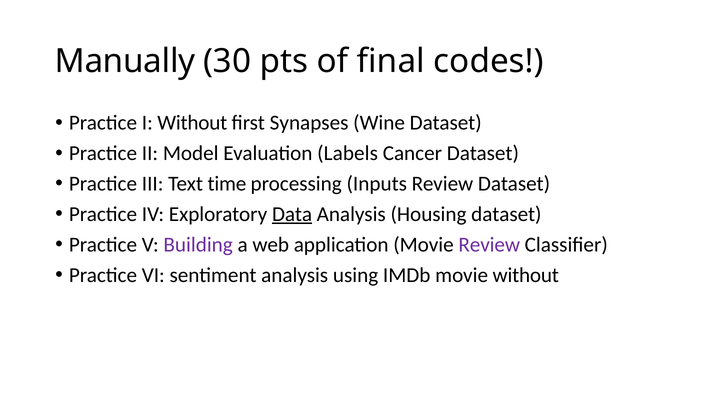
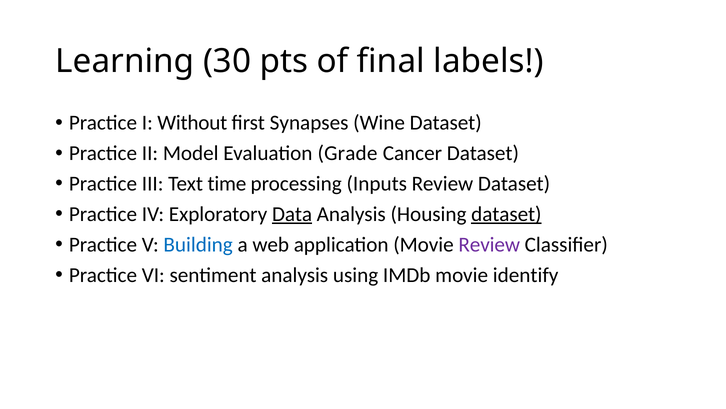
Manually: Manually -> Learning (125, 61)
codes: codes -> labels (489, 61)
Labels: Labels -> Grade (347, 153)
dataset underline: none -> present (506, 214)
Building colour: purple -> blue (198, 244)
movie without: without -> identify (526, 275)
